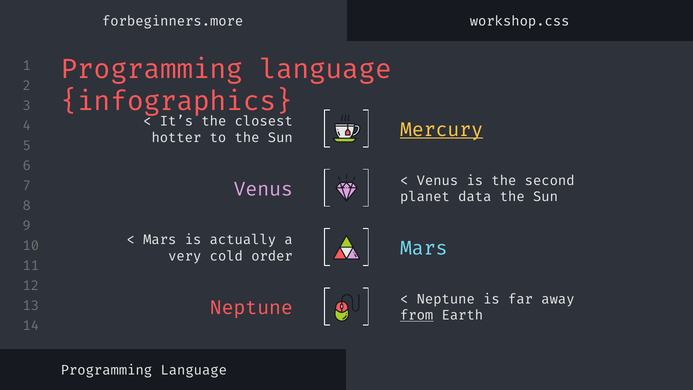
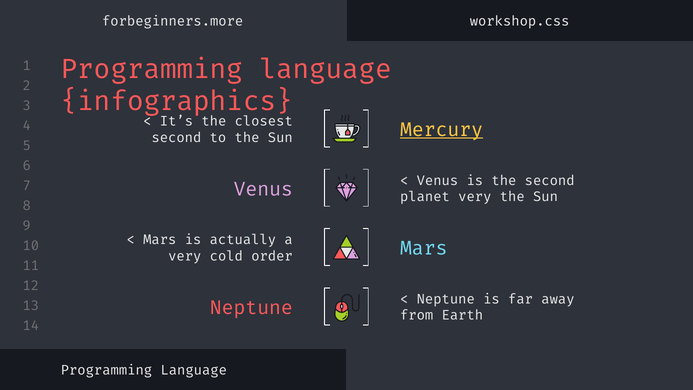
hotter: hotter -> second (176, 138)
planet data: data -> very (475, 197)
from underline: present -> none (417, 315)
